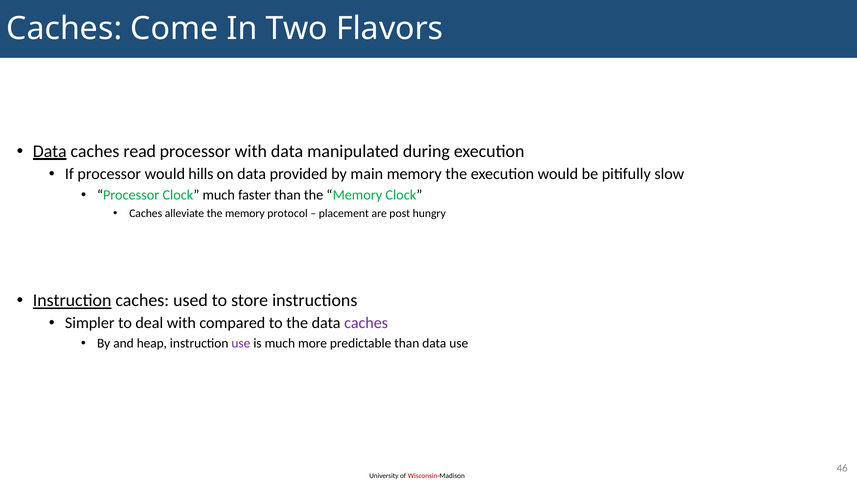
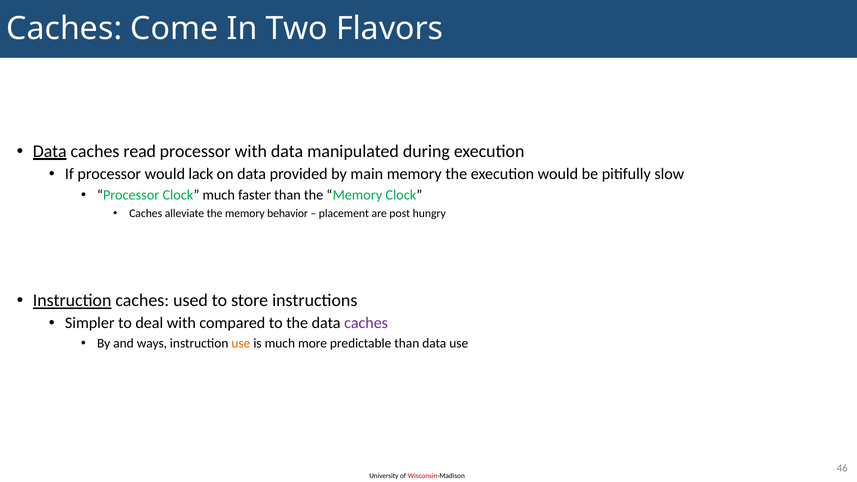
hills: hills -> lack (201, 174)
protocol: protocol -> behavior (288, 213)
heap: heap -> ways (152, 344)
use colour: purple -> orange (241, 344)
